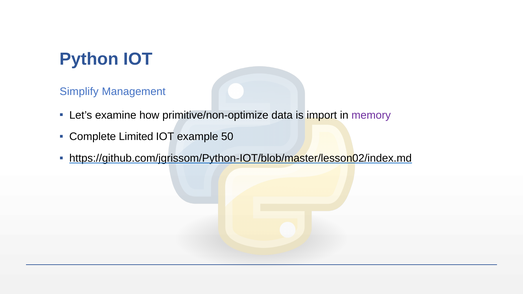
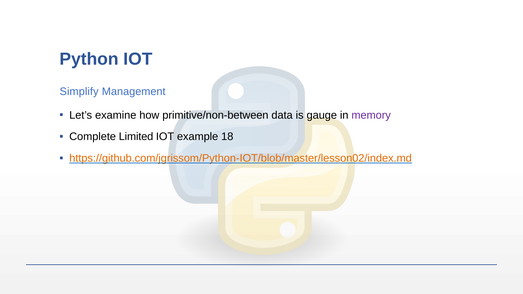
primitive/non-optimize: primitive/non-optimize -> primitive/non-between (215, 115)
import: import -> gauge (322, 115)
50: 50 -> 18 (227, 137)
https://github.com/jgrissom/Python-IOT/blob/master/lesson02/index.md colour: black -> orange (241, 158)
